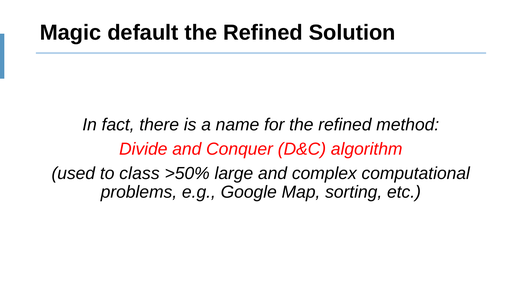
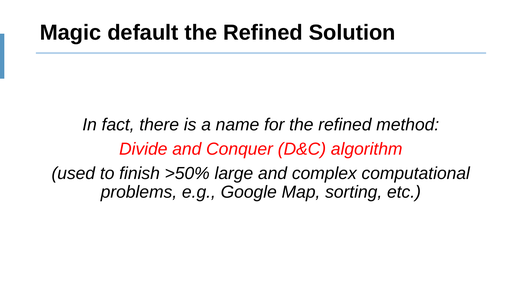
class: class -> finish (140, 173)
